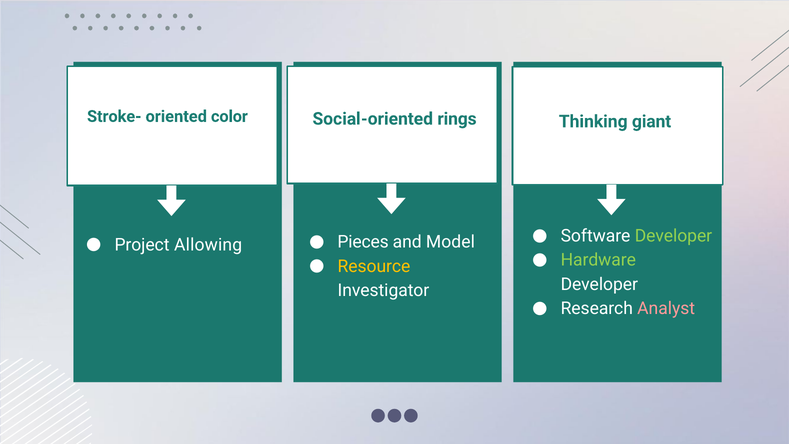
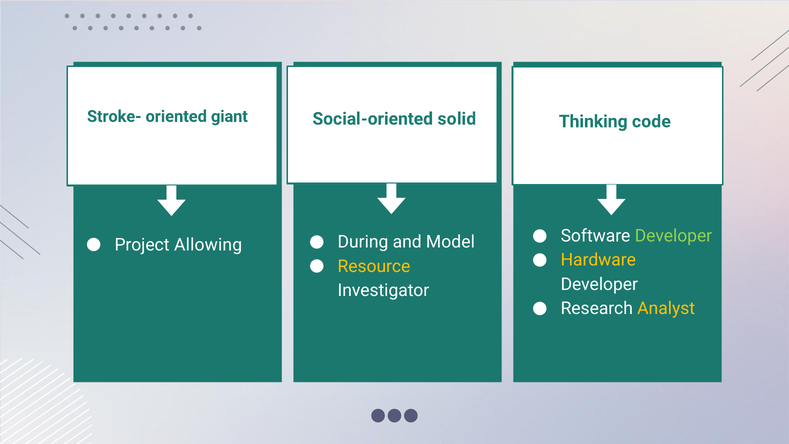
color: color -> giant (229, 116)
rings: rings -> solid (457, 119)
giant: giant -> code (651, 121)
Pieces: Pieces -> During (363, 242)
Hardware colour: light green -> yellow (598, 260)
Analyst colour: pink -> yellow (666, 308)
